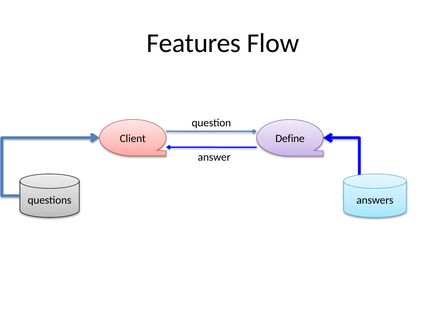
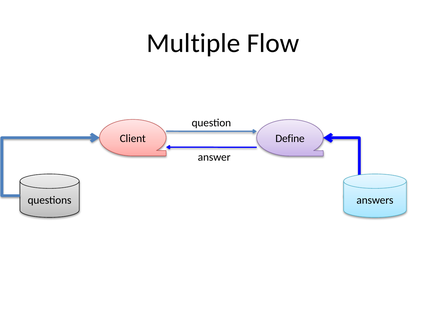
Features: Features -> Multiple (194, 43)
